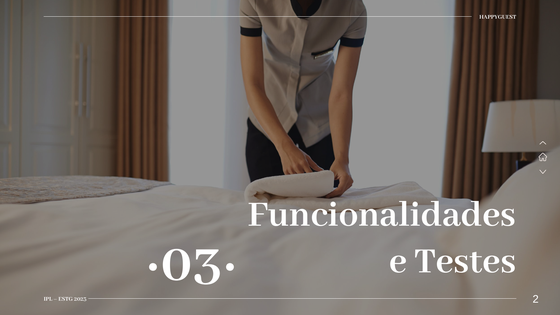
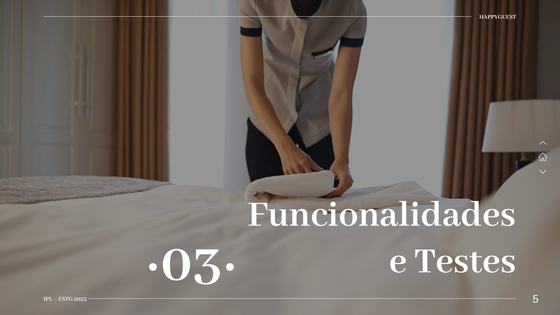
2: 2 -> 5 (536, 299)
